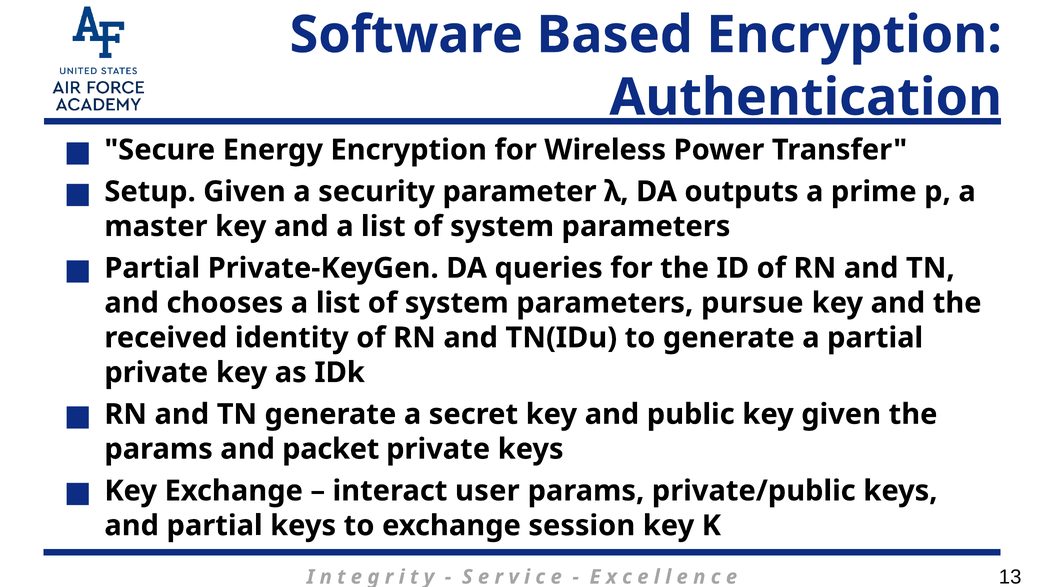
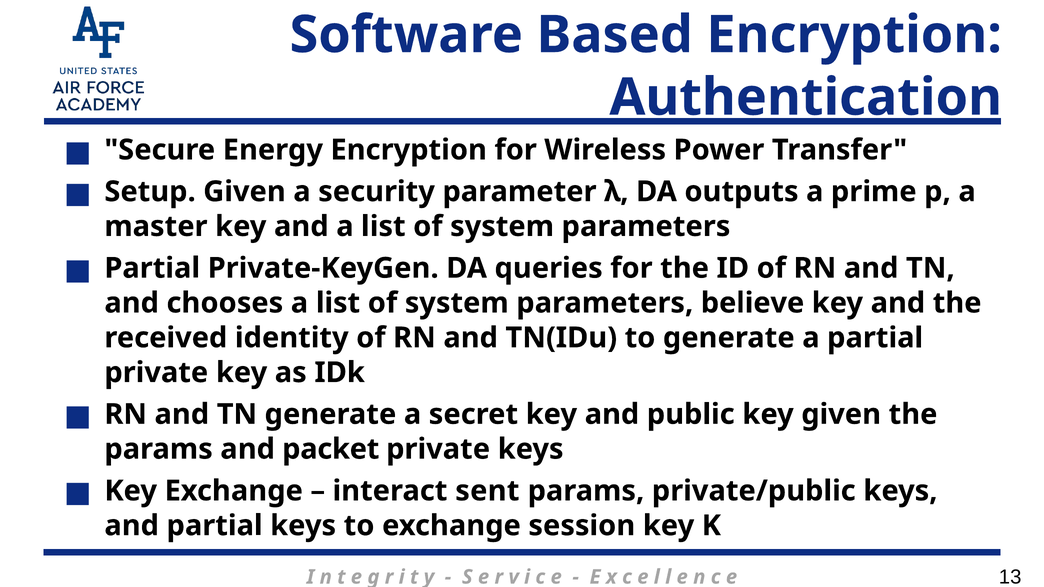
pursue: pursue -> believe (753, 303)
user: user -> sent (487, 491)
